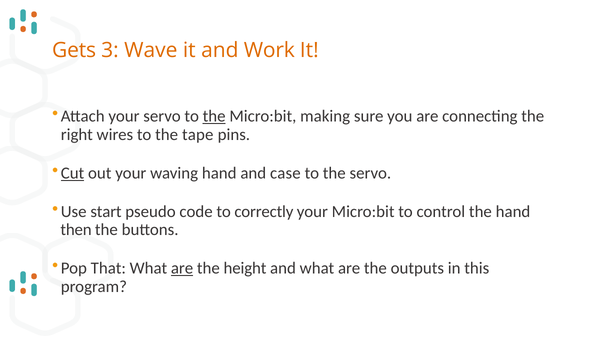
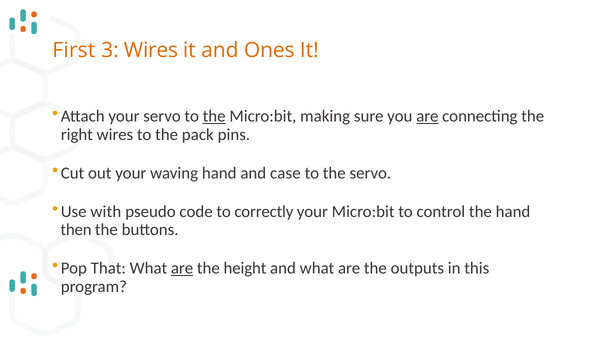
Gets: Gets -> First (74, 50)
3 Wave: Wave -> Wires (151, 50)
Work: Work -> Ones (269, 50)
are underline: none -> present (427, 116)
tape: tape -> pack (198, 135)
Cut underline: present -> none (73, 173)
start: start -> with (106, 211)
